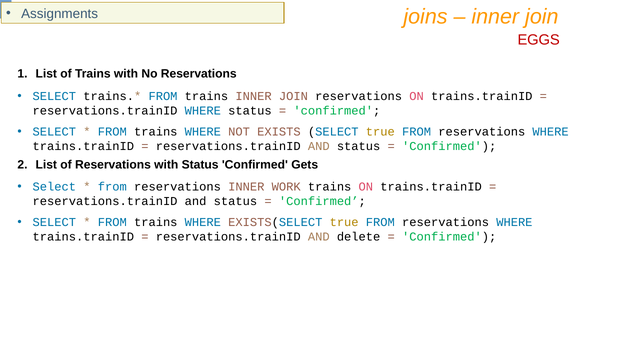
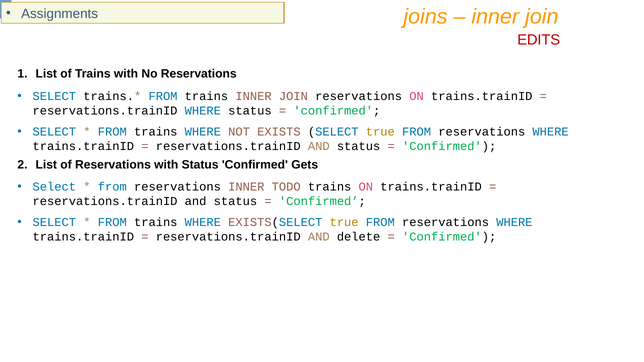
EGGS: EGGS -> EDITS (539, 40)
WORK: WORK -> TODO (286, 187)
